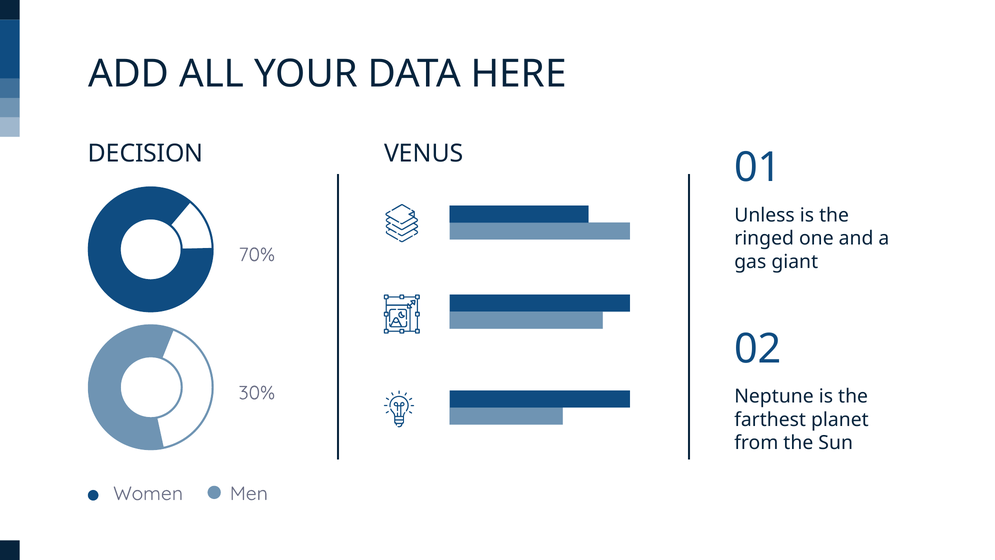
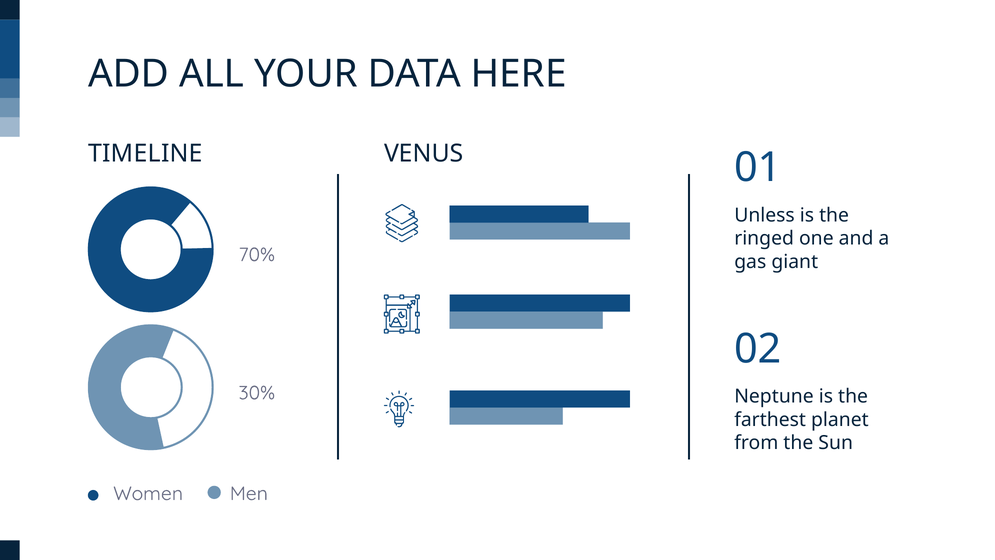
DECISION: DECISION -> TIMELINE (145, 154)
